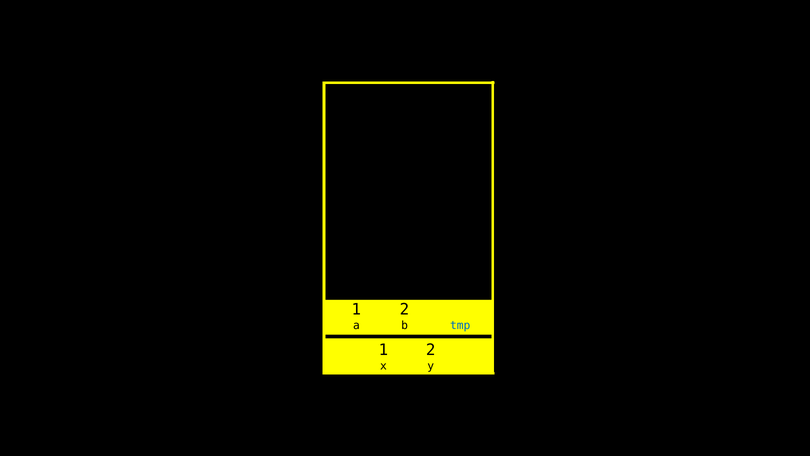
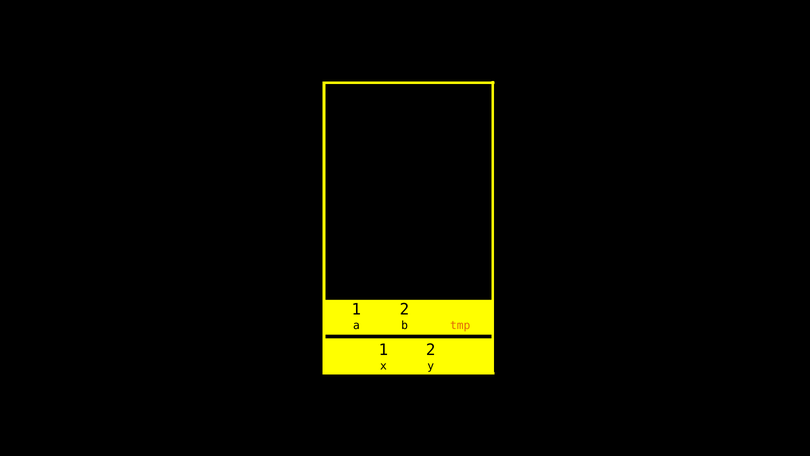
tmp colour: blue -> orange (460, 325)
